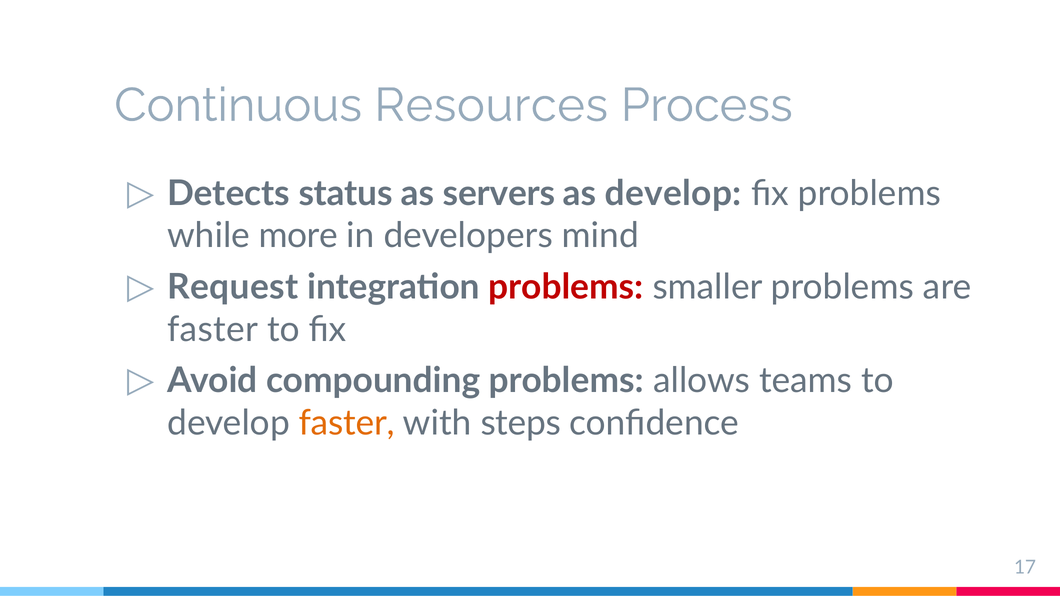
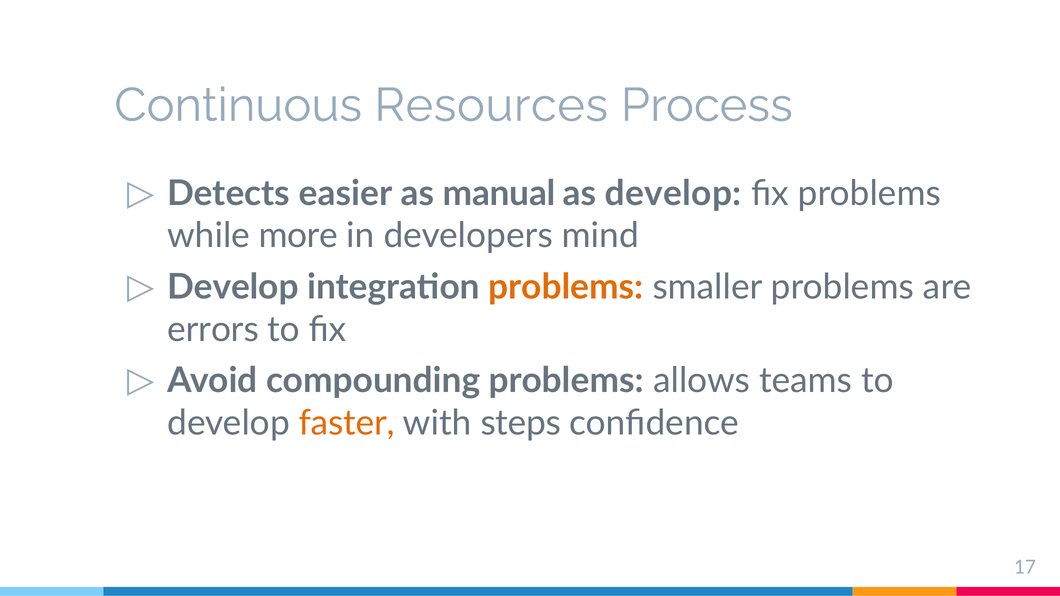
status: status -> easier (345, 194)
servers: servers -> manual (499, 194)
Request: Request -> Develop (233, 287)
problems colour: red -> orange (566, 287)
faster: faster -> errors (213, 330)
